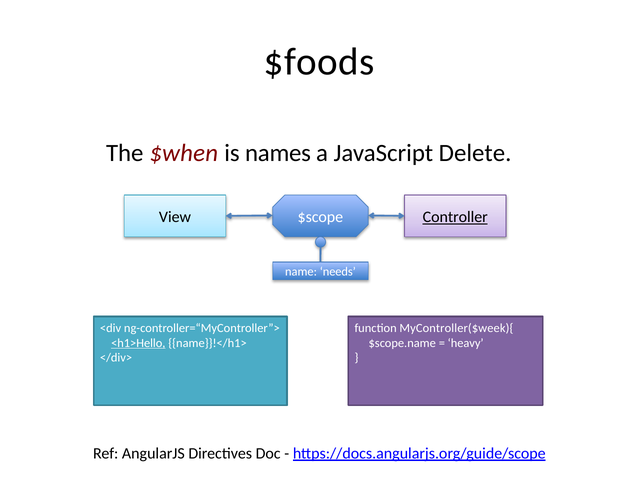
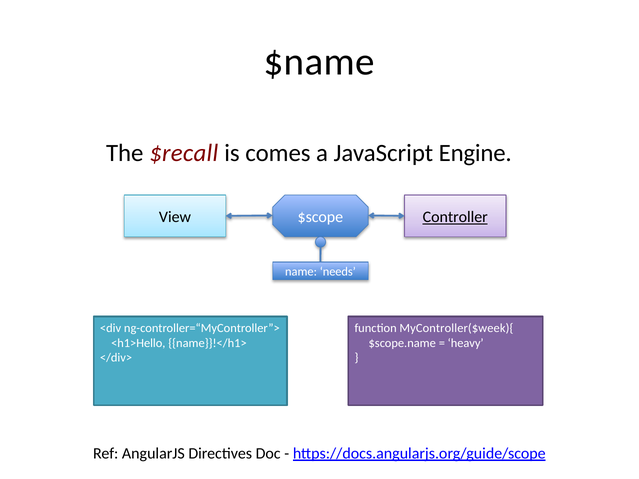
$foods: $foods -> $name (319, 62)
$when: $when -> $recall (184, 153)
names: names -> comes (278, 153)
Delete: Delete -> Engine (475, 153)
<h1>Hello underline: present -> none (138, 343)
